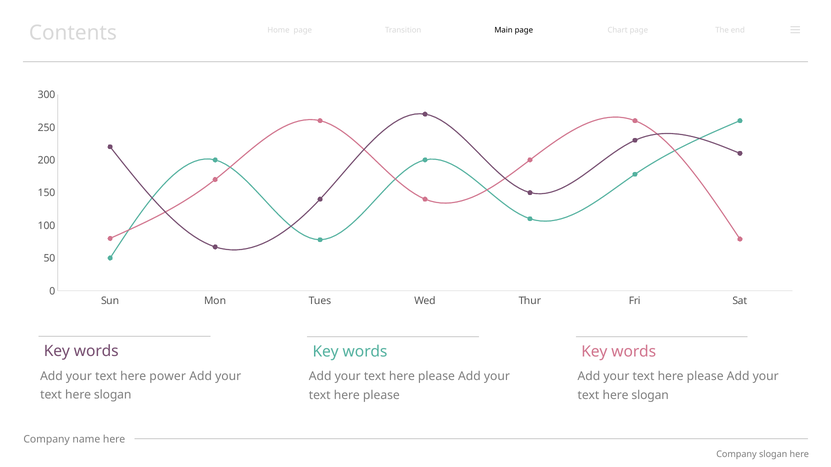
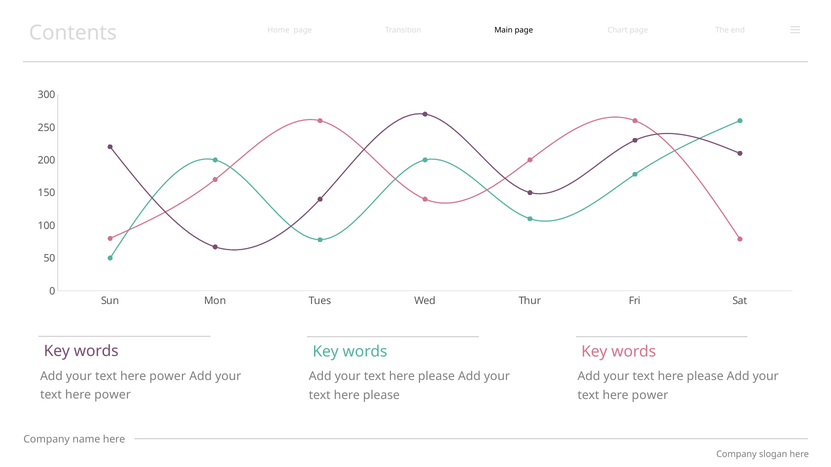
slogan: slogan -> power (113, 395)
slogan: slogan -> power (650, 396)
